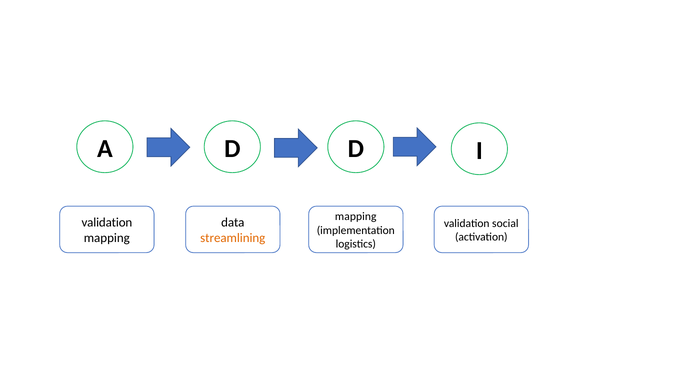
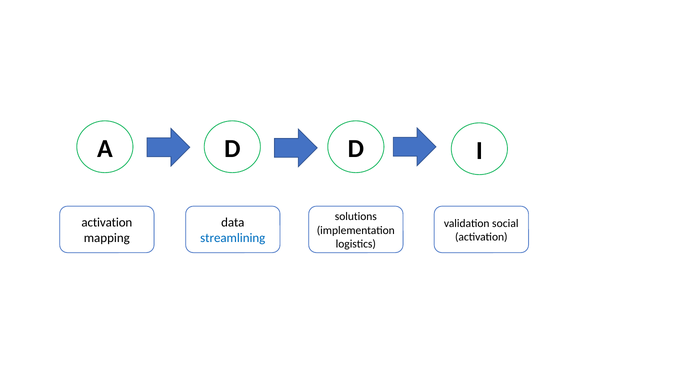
mapping: mapping -> solutions (356, 216)
validation: validation -> activation (107, 222)
streamlining colour: orange -> blue (233, 238)
